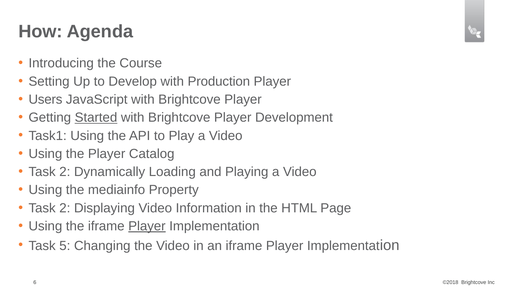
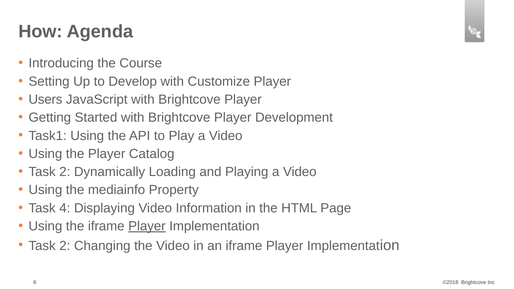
Production: Production -> Customize (219, 81)
Started underline: present -> none (96, 118)
2: 2 -> 4 (65, 208)
5: 5 -> 2 (65, 246)
